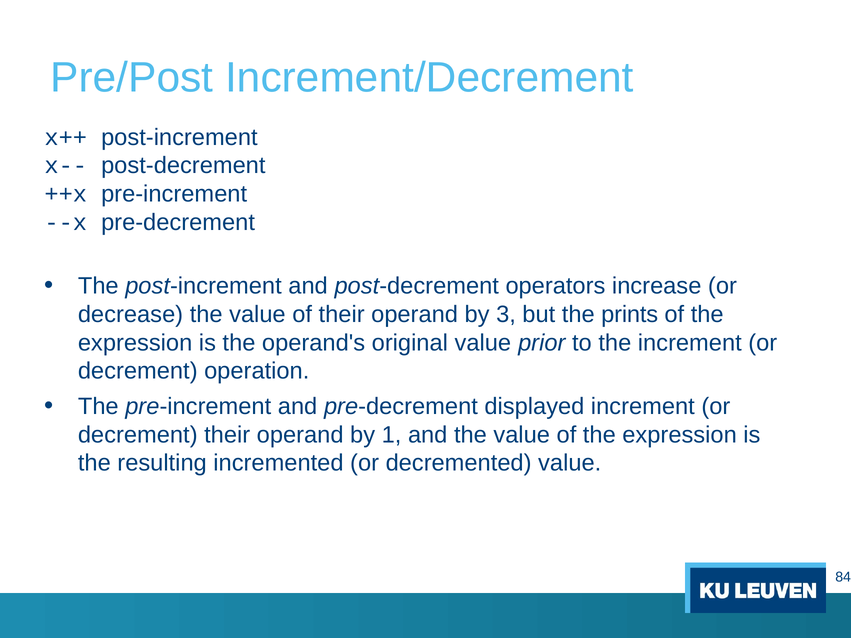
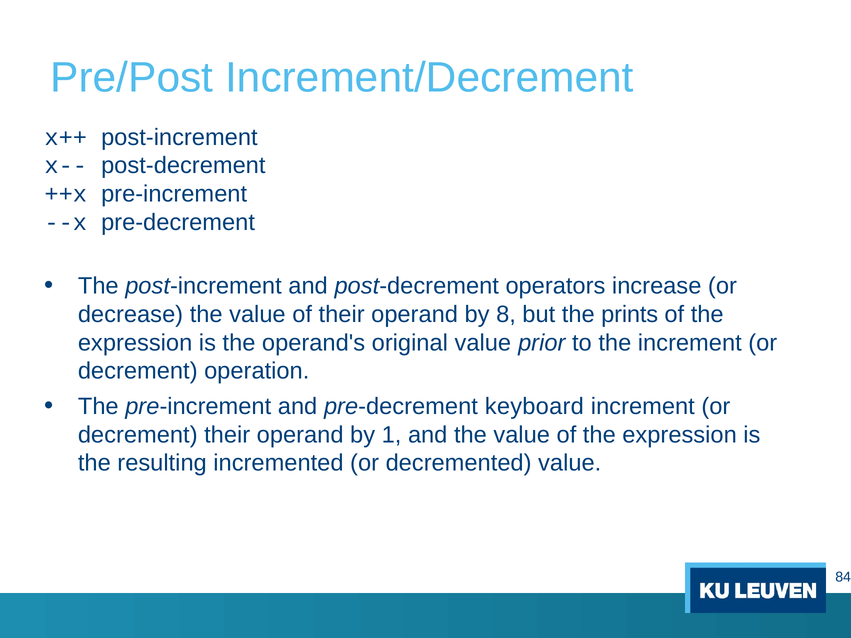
3: 3 -> 8 (506, 315)
displayed: displayed -> keyboard (534, 407)
